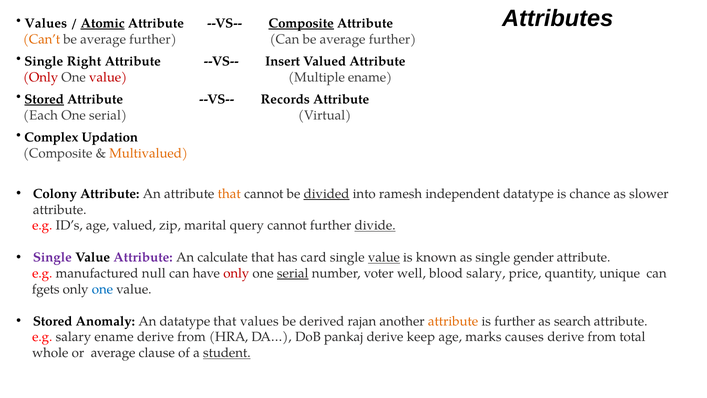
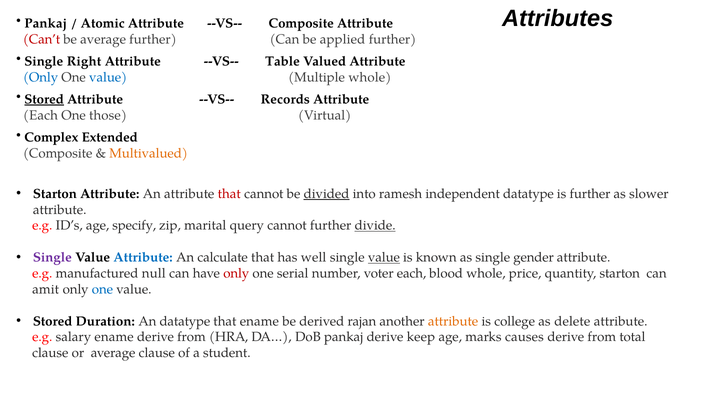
Values: Values -> Pankaj (46, 23)
Atomic underline: present -> none (103, 23)
Composite underline: present -> none (301, 23)
Can’t colour: orange -> red (42, 39)
Can be average: average -> applied (342, 39)
Insert: Insert -> Table (283, 61)
Only colour: red -> blue (41, 77)
value colour: red -> blue (108, 77)
Multiple ename: ename -> whole (370, 77)
serial: serial -> those (108, 115)
Updation: Updation -> Extended (110, 137)
Colony: Colony -> Starton (55, 194)
that colour: orange -> red (229, 194)
is chance: chance -> further (590, 194)
age valued: valued -> specify (134, 225)
Attribute colour: purple -> blue (143, 257)
card: card -> well (314, 257)
serial underline: present -> none (293, 273)
voter well: well -> each (412, 273)
blood salary: salary -> whole (486, 273)
quantity unique: unique -> starton (620, 273)
fgets: fgets -> amit (46, 289)
Anomaly: Anomaly -> Duration (105, 321)
that values: values -> ename (259, 321)
is further: further -> college (515, 321)
search: search -> delete (572, 321)
whole: whole -> clause (50, 353)
student underline: present -> none (227, 353)
